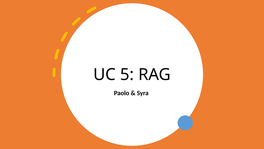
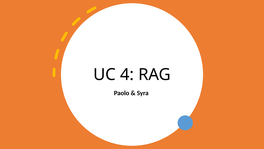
5: 5 -> 4 (127, 74)
